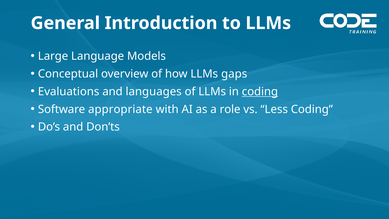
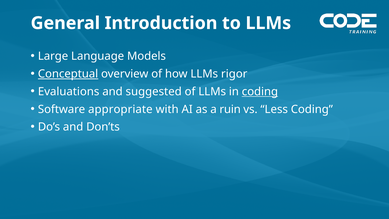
Conceptual underline: none -> present (68, 74)
gaps: gaps -> rigor (234, 74)
languages: languages -> suggested (154, 92)
role: role -> ruin (230, 109)
